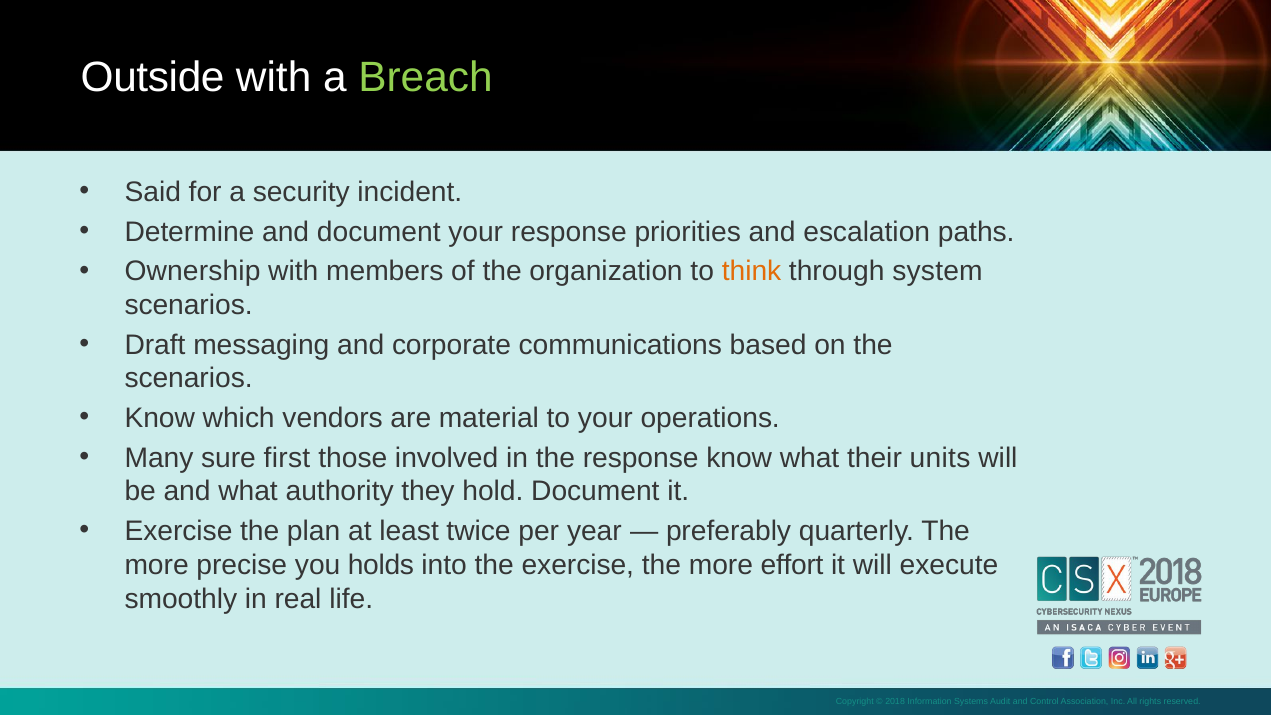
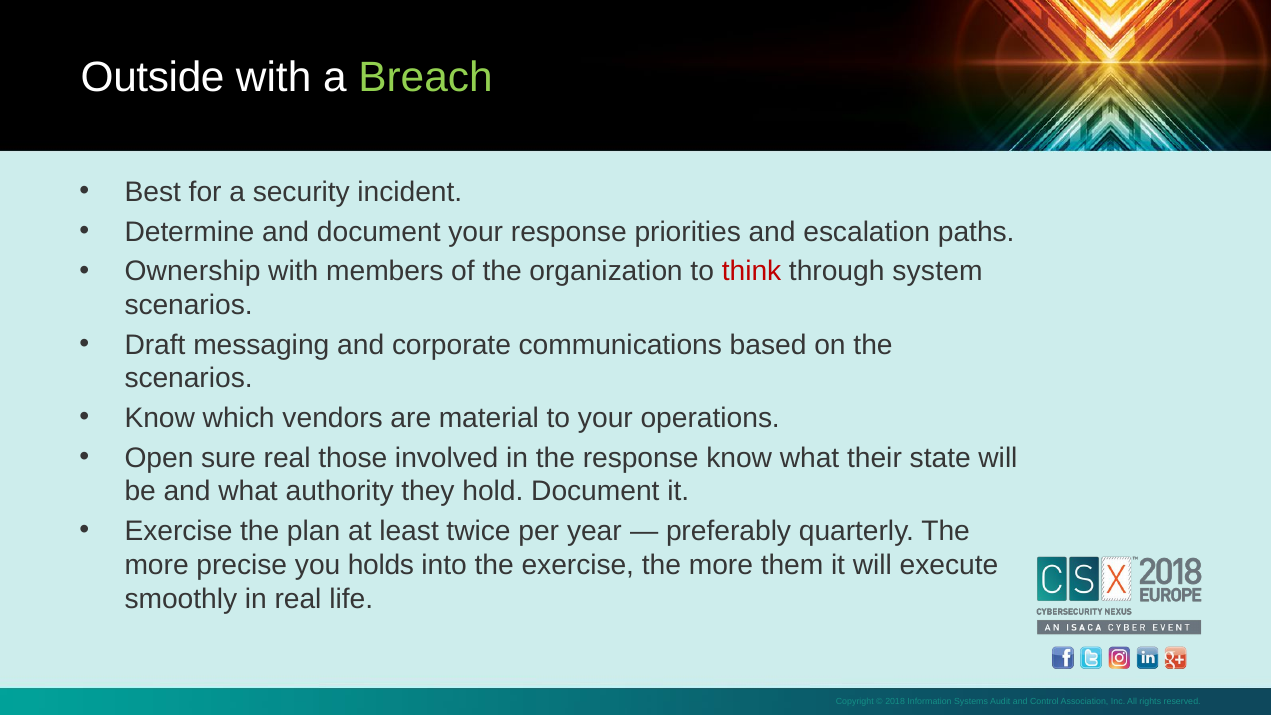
Said: Said -> Best (153, 192)
think colour: orange -> red (752, 271)
Many: Many -> Open (159, 458)
sure first: first -> real (287, 458)
units: units -> state (940, 458)
effort: effort -> them (792, 565)
